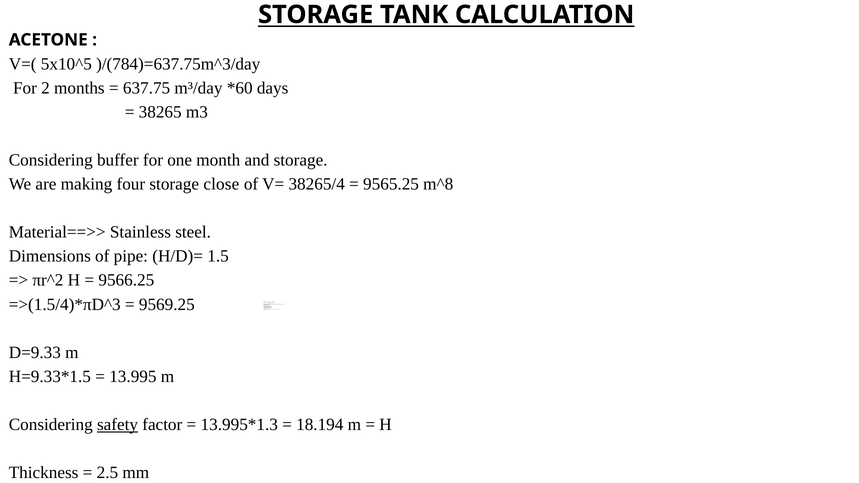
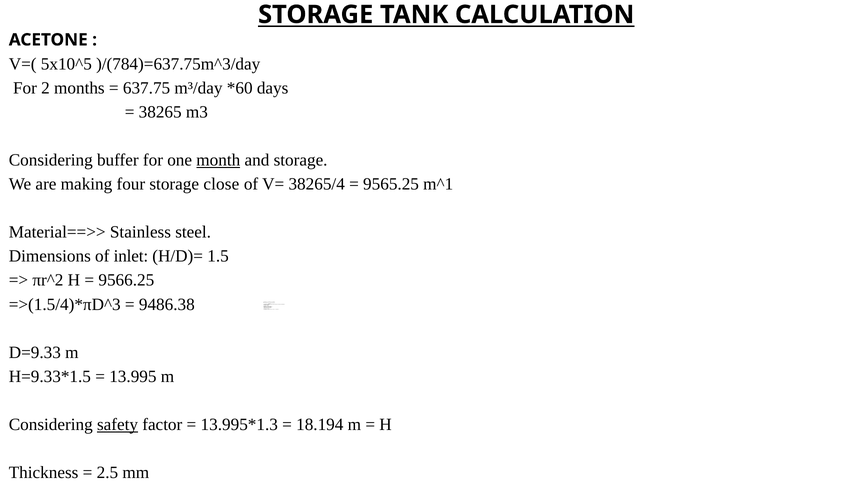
month underline: none -> present (218, 160)
m^8: m^8 -> m^1 (438, 184)
pipe: pipe -> inlet (131, 256)
9569.25: 9569.25 -> 9486.38 (167, 305)
